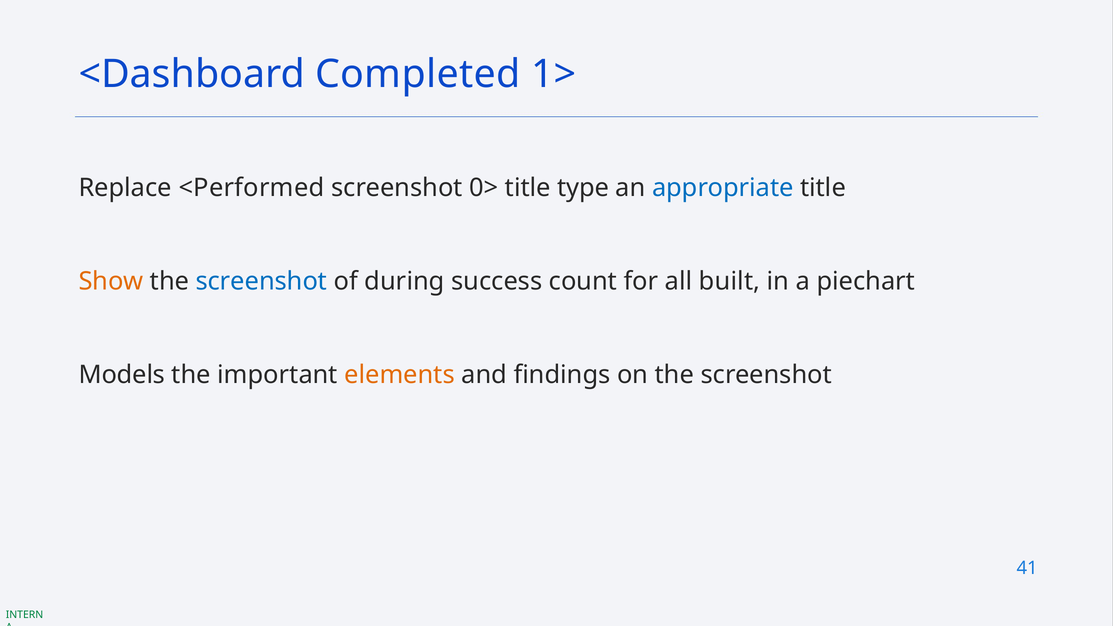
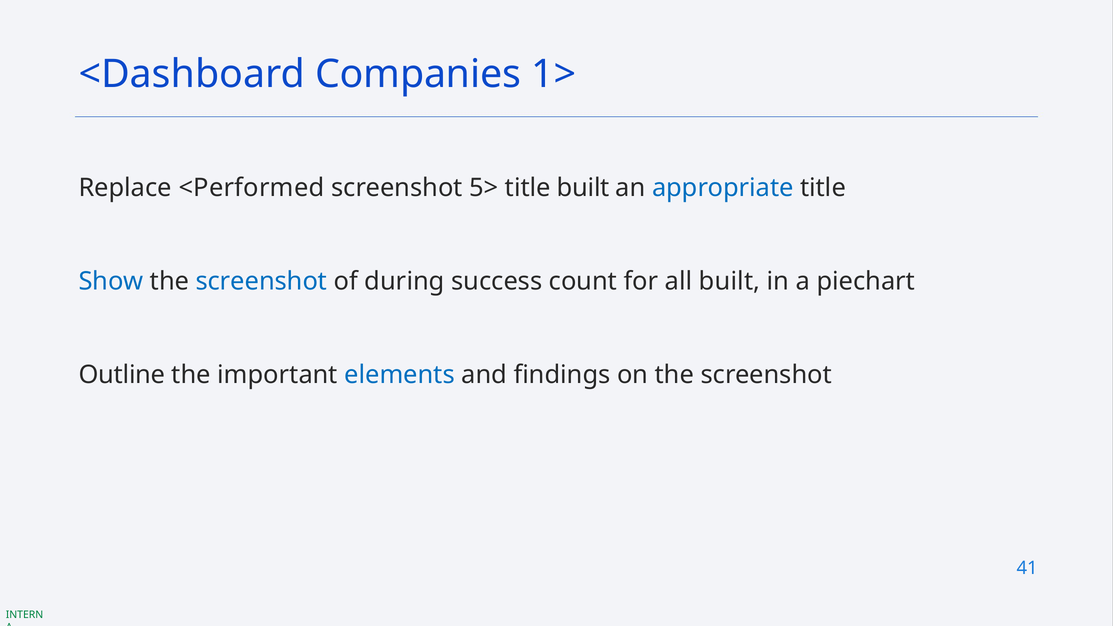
Completed: Completed -> Companies (418, 74)
0>: 0> -> 5> (484, 188)
title type: type -> built (583, 188)
Show colour: orange -> blue (111, 281)
Models: Models -> Outline (122, 375)
elements colour: orange -> blue (400, 375)
